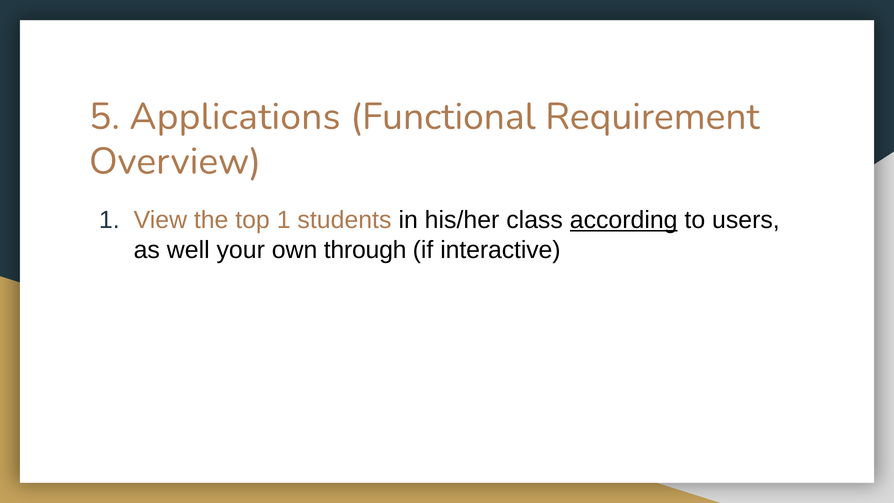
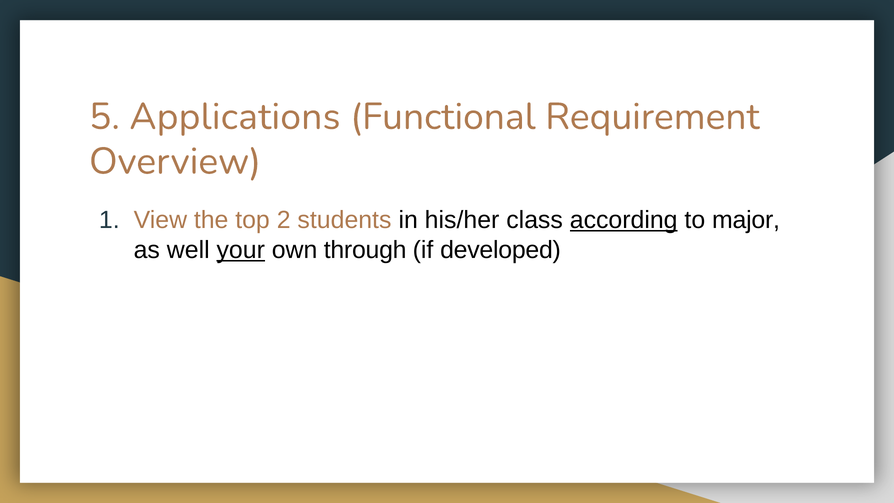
top 1: 1 -> 2 (284, 220)
users: users -> major (746, 220)
your underline: none -> present (241, 250)
interactive: interactive -> developed (501, 250)
